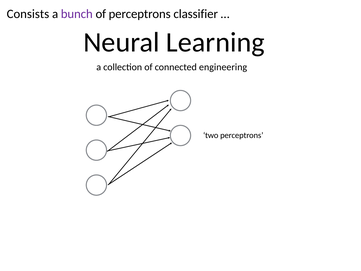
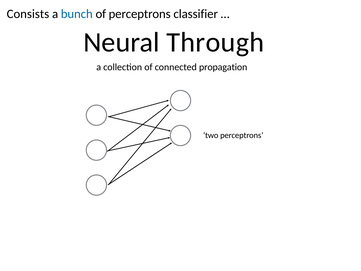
bunch colour: purple -> blue (77, 14)
Learning: Learning -> Through (215, 42)
engineering: engineering -> propagation (223, 67)
